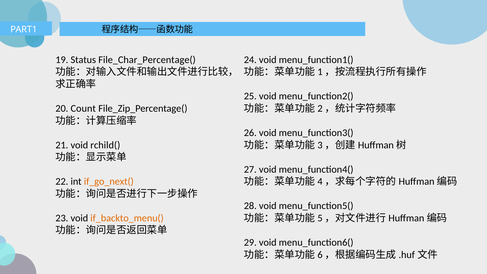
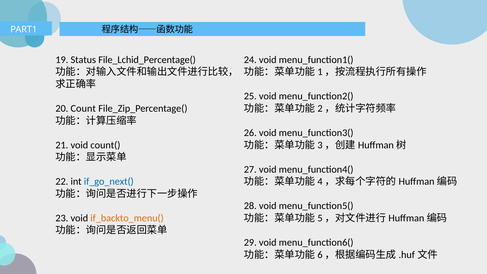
File_Char_Percentage(: File_Char_Percentage( -> File_Lchid_Percentage( (147, 60)
rchild(: rchild( -> count( (105, 145)
if_go_next( colour: orange -> blue (109, 182)
